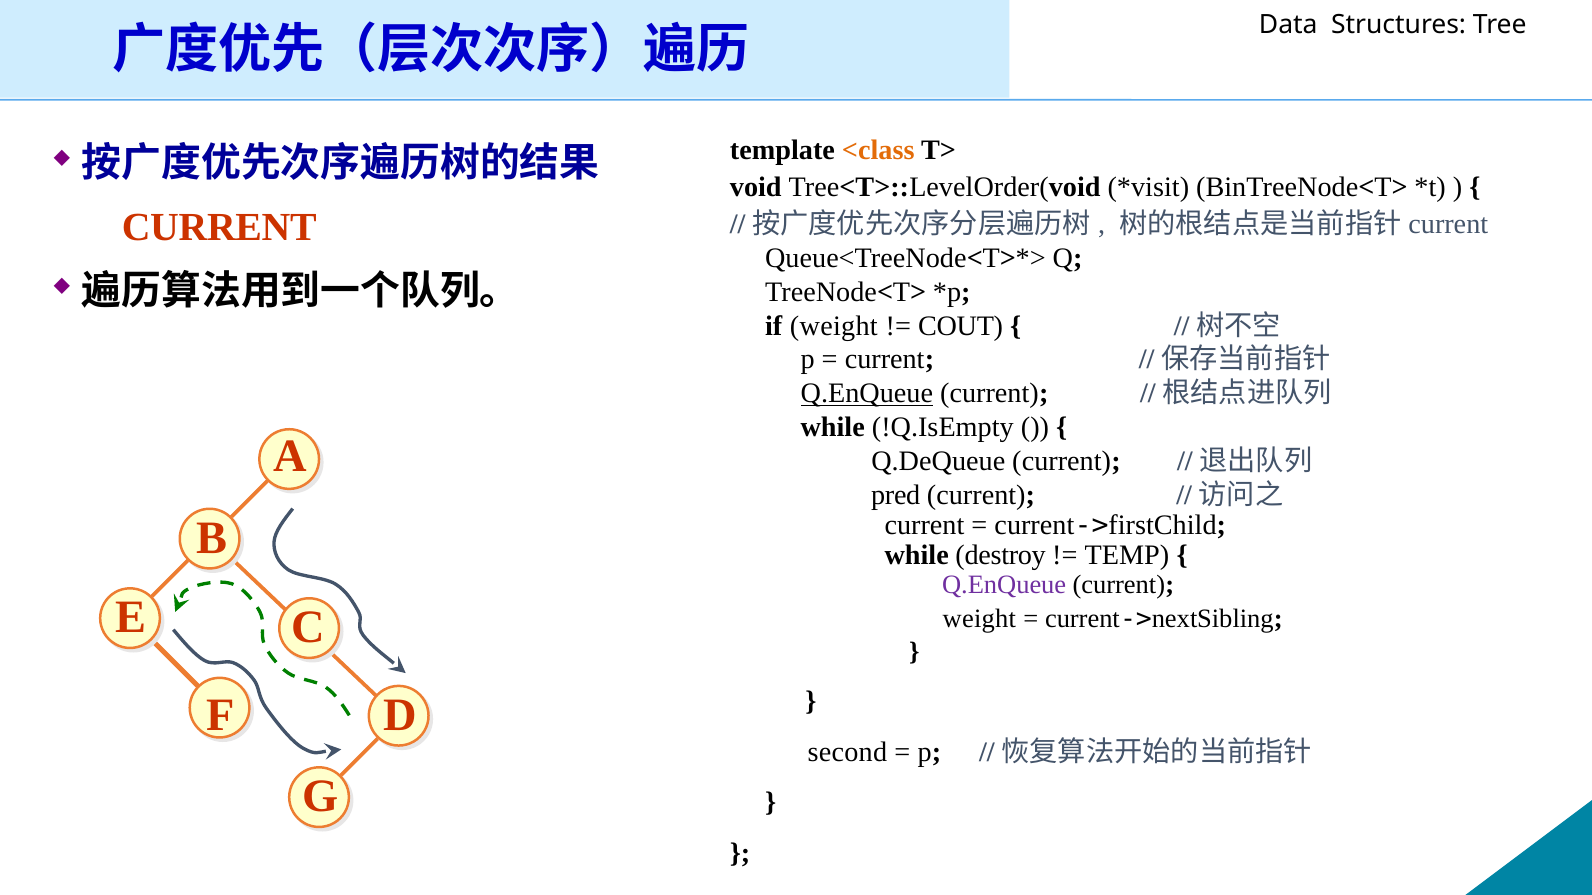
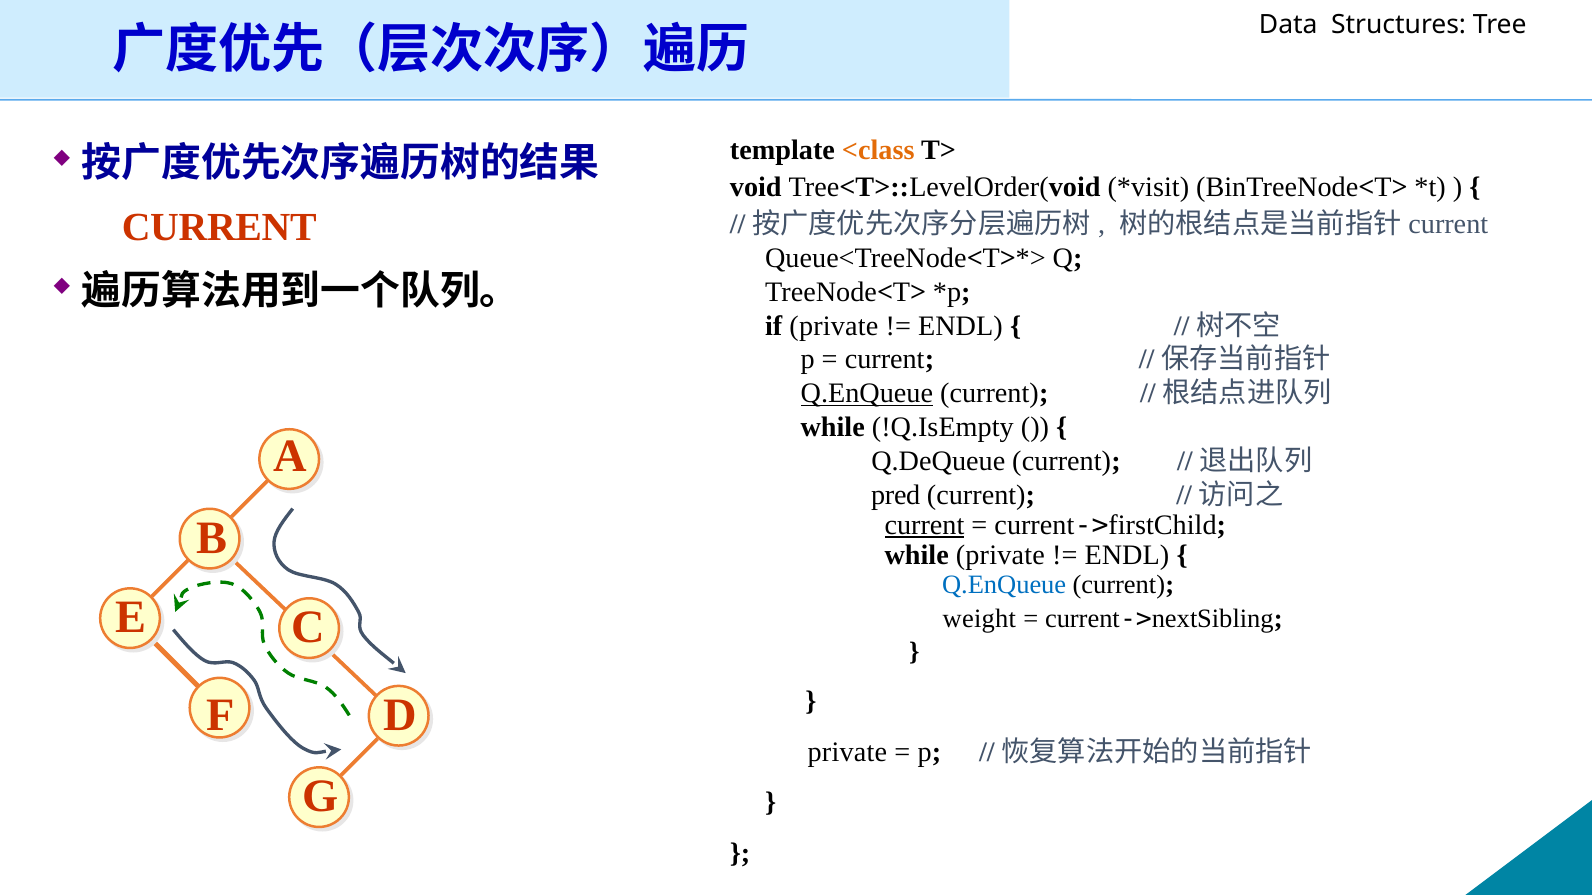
if weight: weight -> private (834, 326)
COUT: COUT -> ENDL (960, 326)
current underline: none -> present (924, 525)
while destroy: destroy -> private (1000, 556)
TEMP: TEMP -> ENDL (1127, 556)
Q.EnQueue colour: purple -> blue (1004, 585)
second: second -> private (847, 752)
